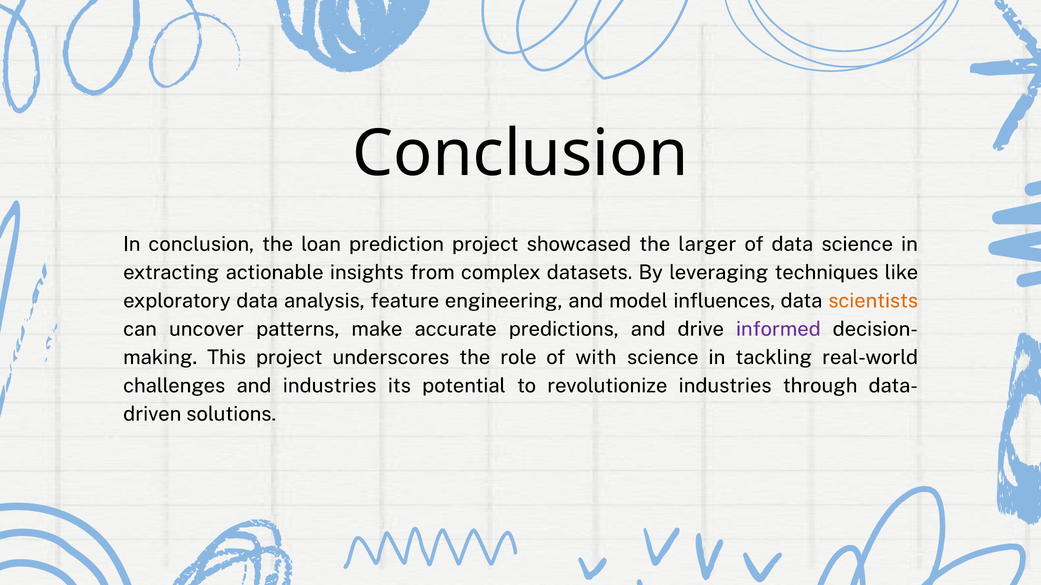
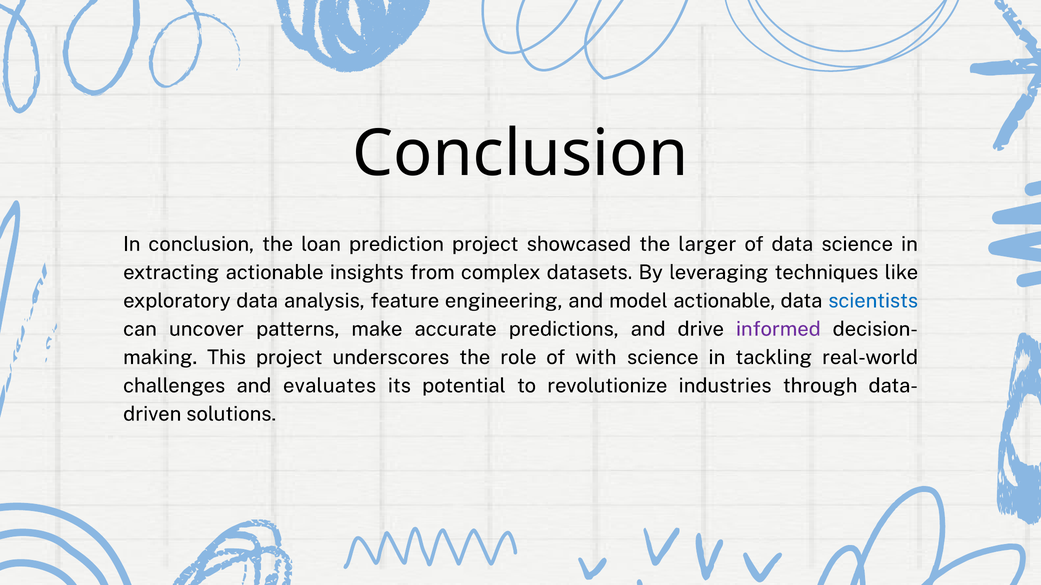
model influences: influences -> actionable (724, 301)
scientists colour: orange -> blue (873, 301)
and industries: industries -> evaluates (330, 386)
